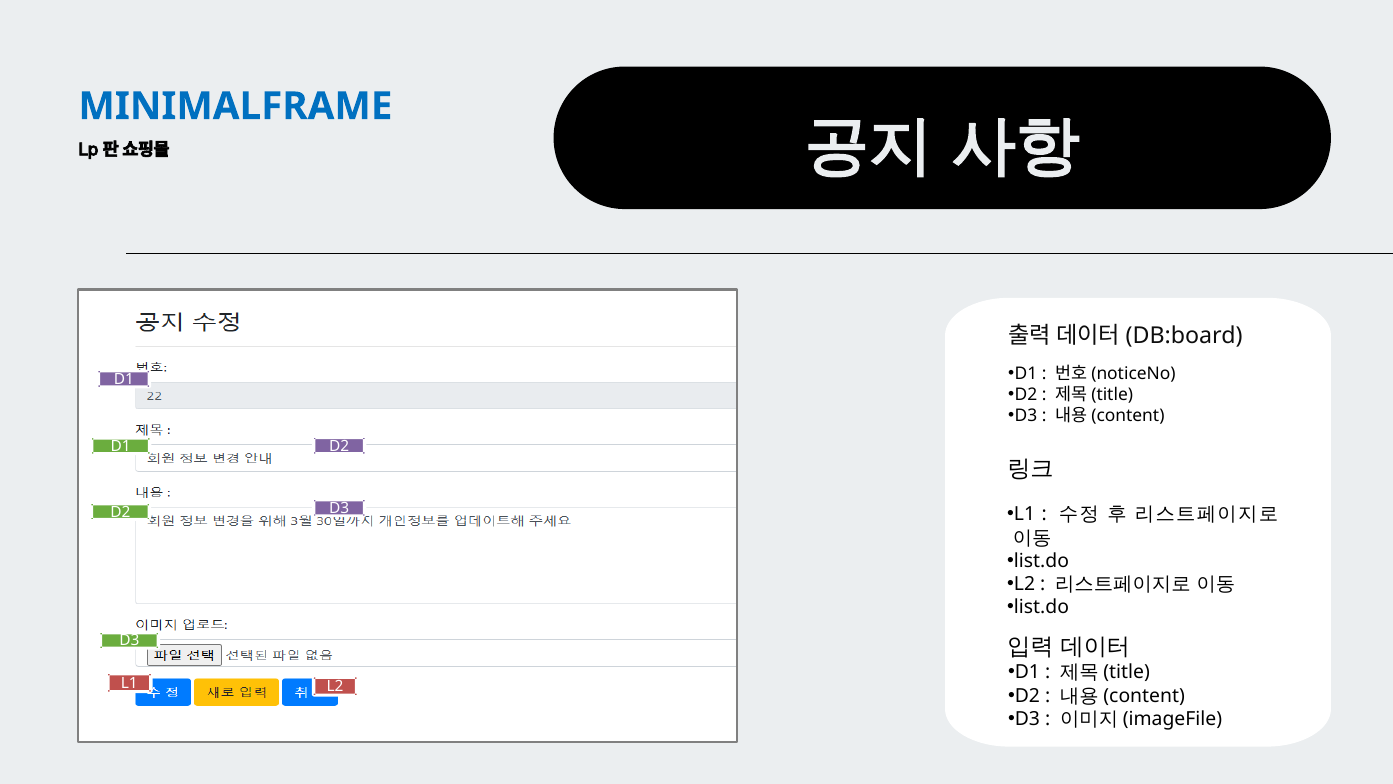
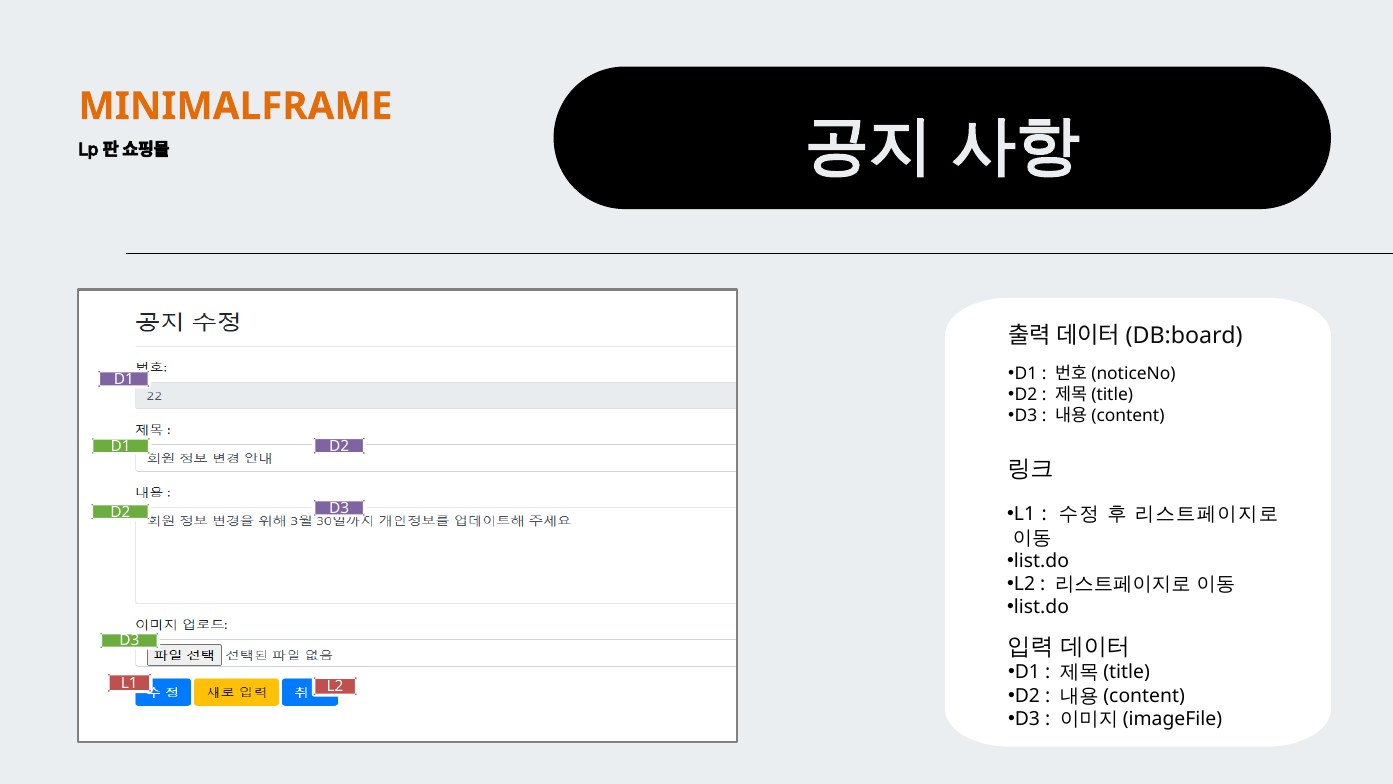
MINIMALFRAME colour: blue -> orange (235, 106)
